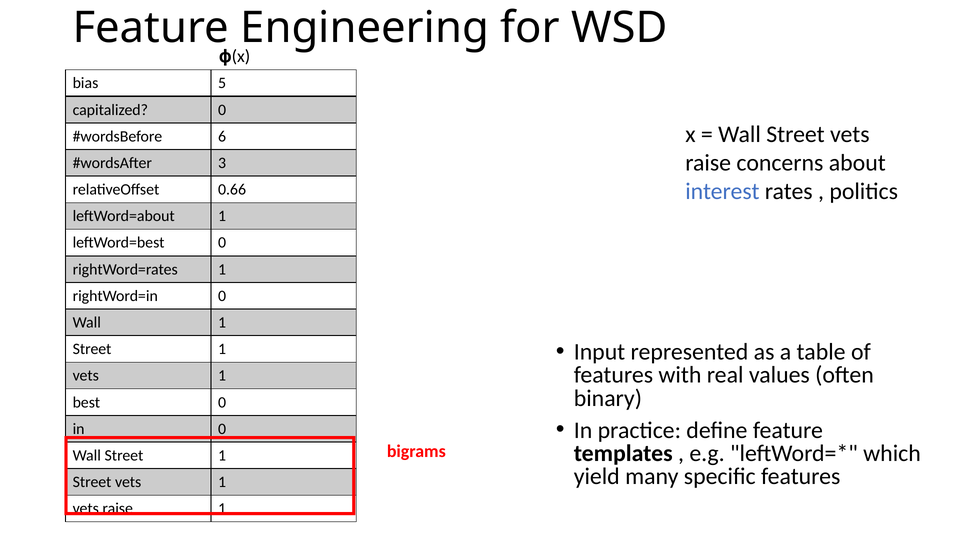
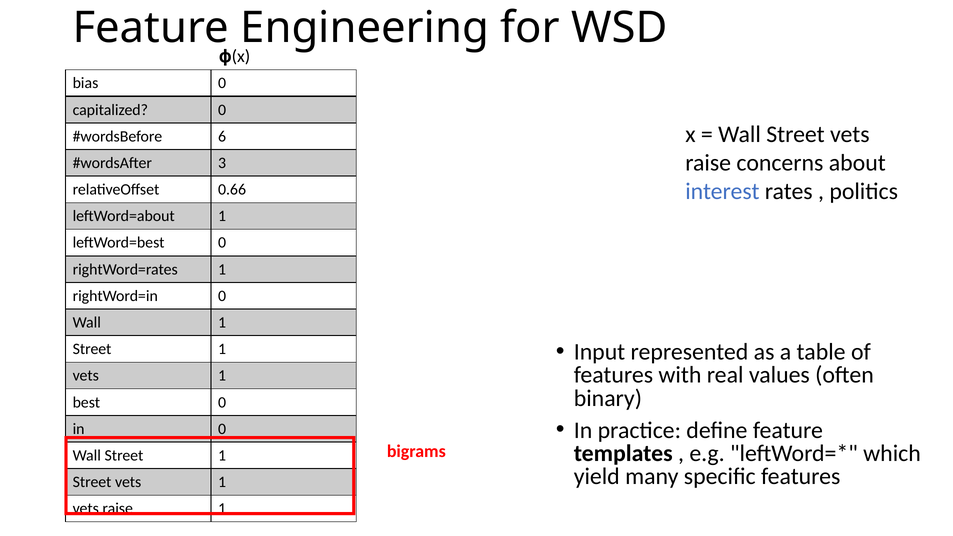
bias 5: 5 -> 0 (222, 83)
